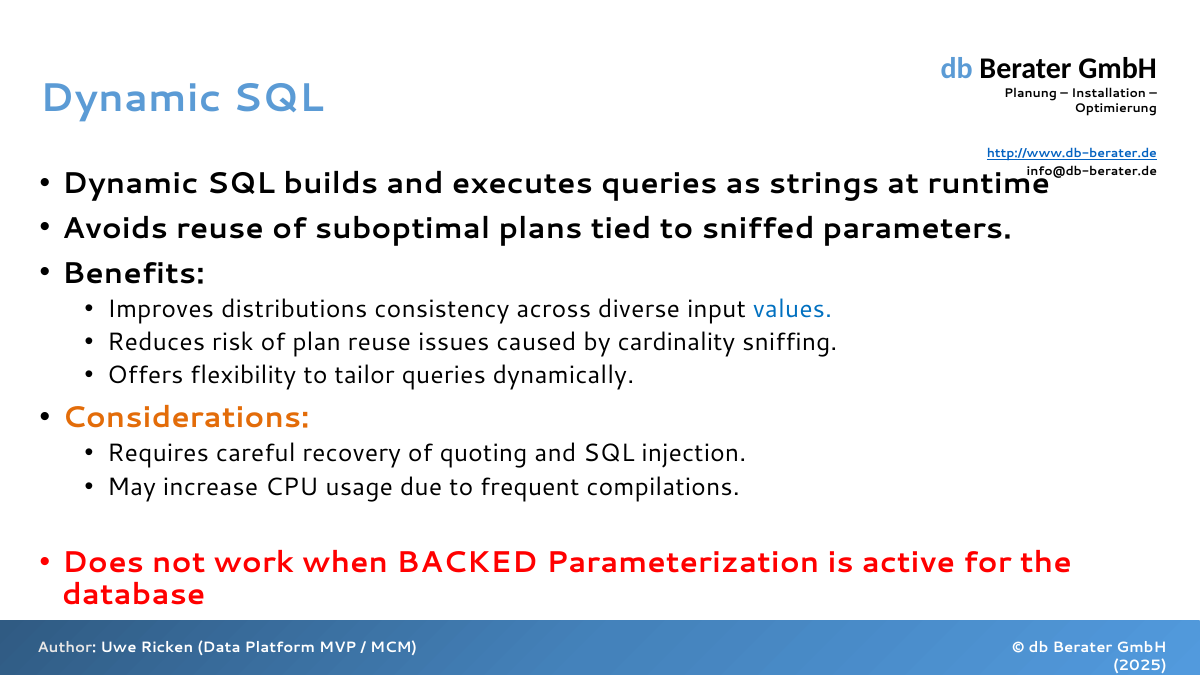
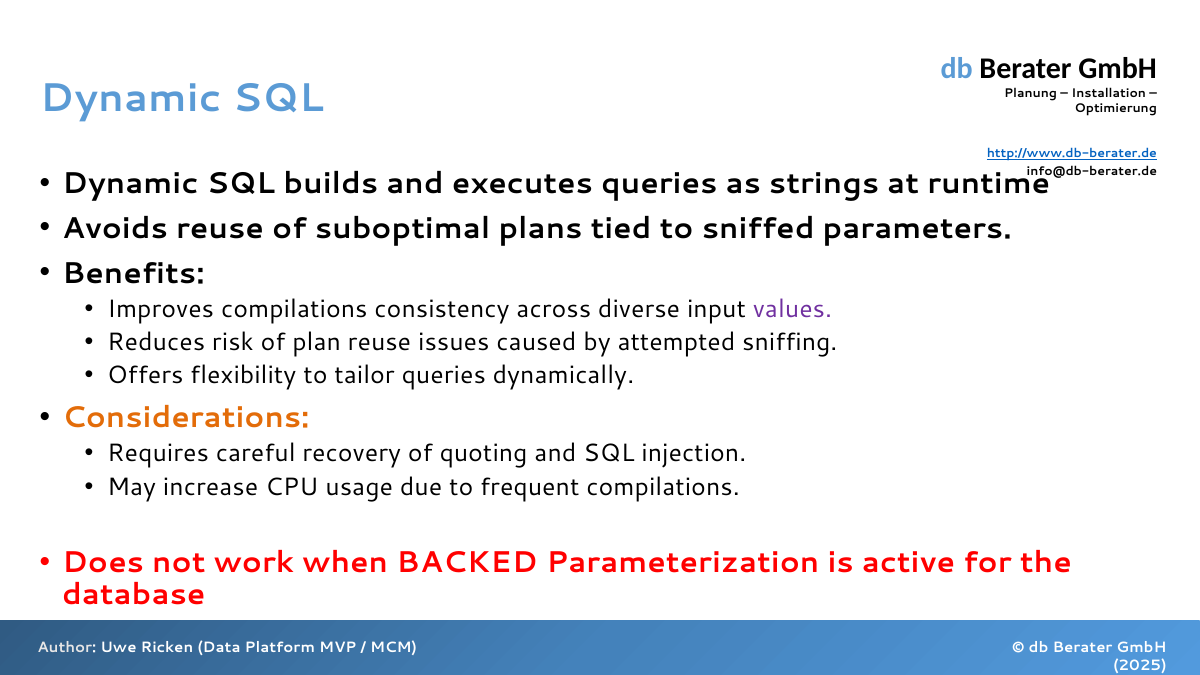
Improves distributions: distributions -> compilations (294, 309)
values colour: blue -> purple (792, 309)
cardinality: cardinality -> attempted (676, 342)
